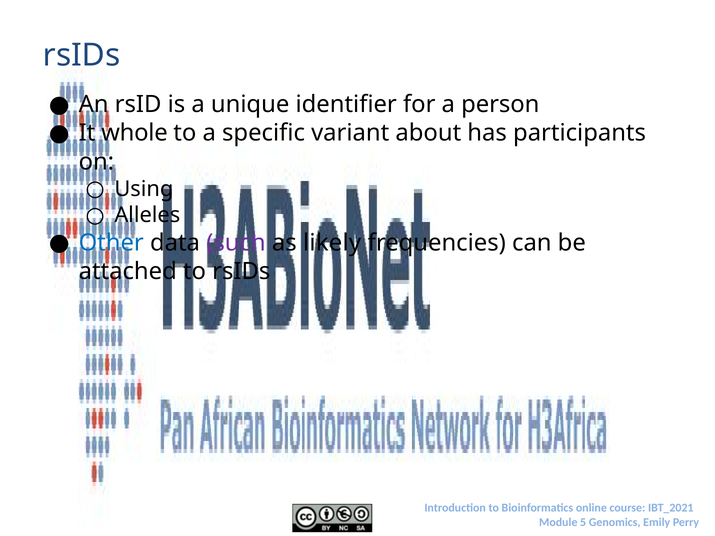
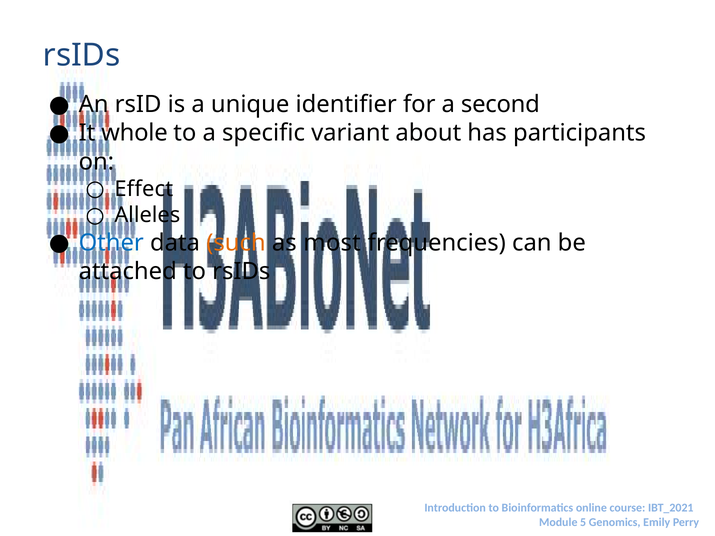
person: person -> second (500, 105)
Using: Using -> Effect (144, 189)
such colour: purple -> orange (236, 243)
likely: likely -> most (332, 243)
